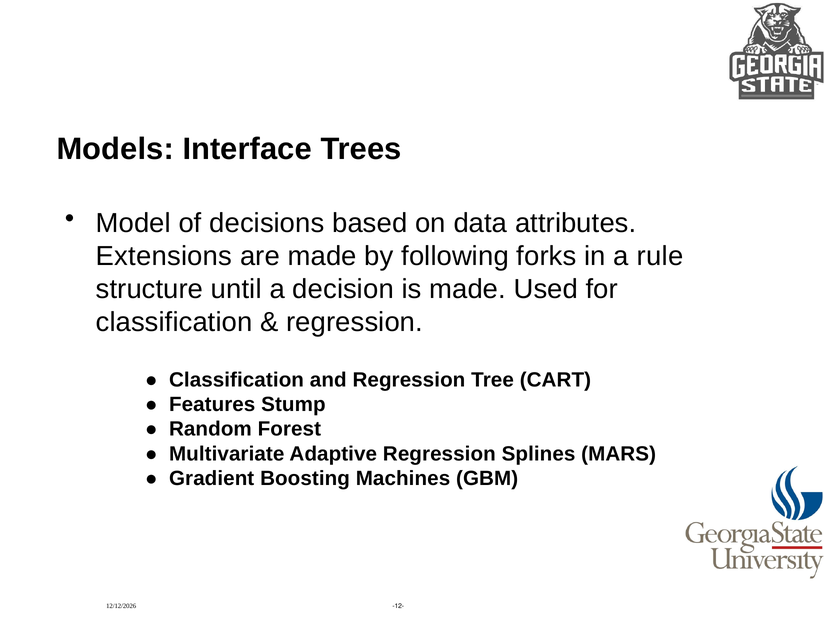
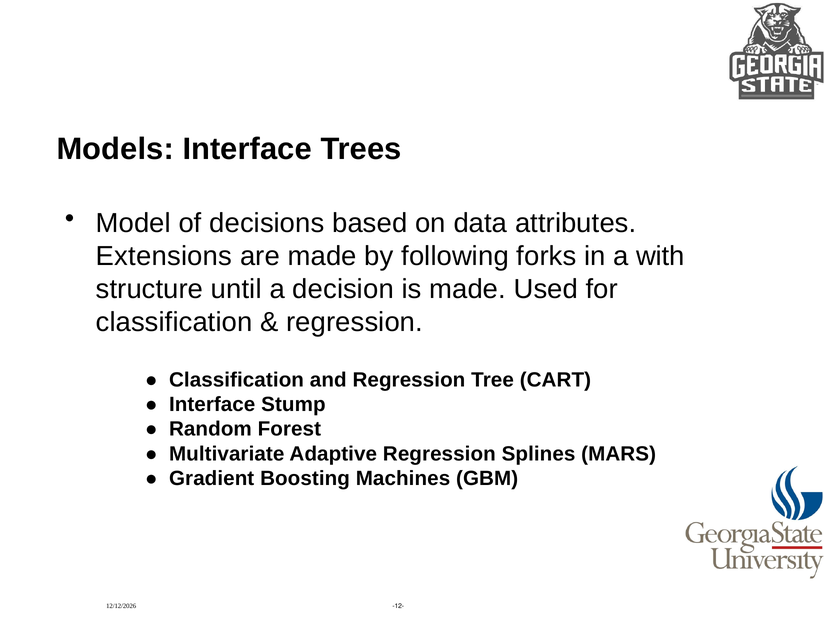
rule: rule -> with (660, 256)
Features: Features -> Interface (212, 404)
